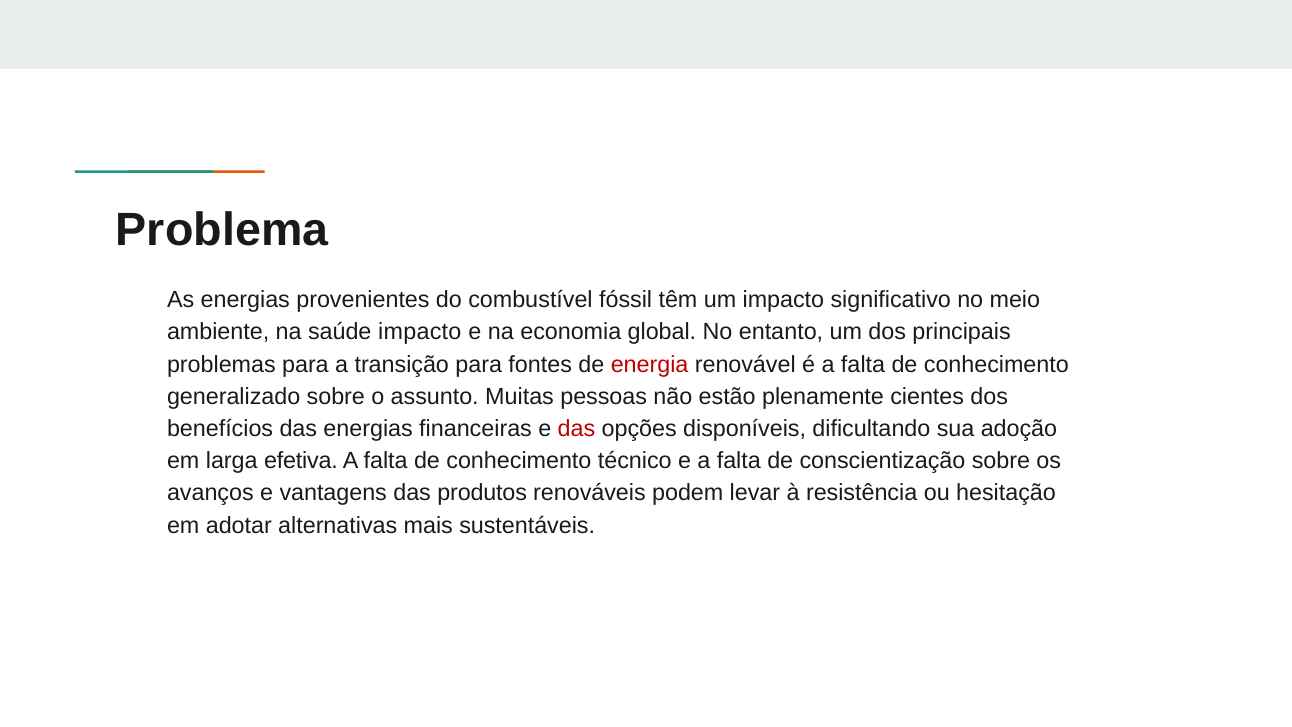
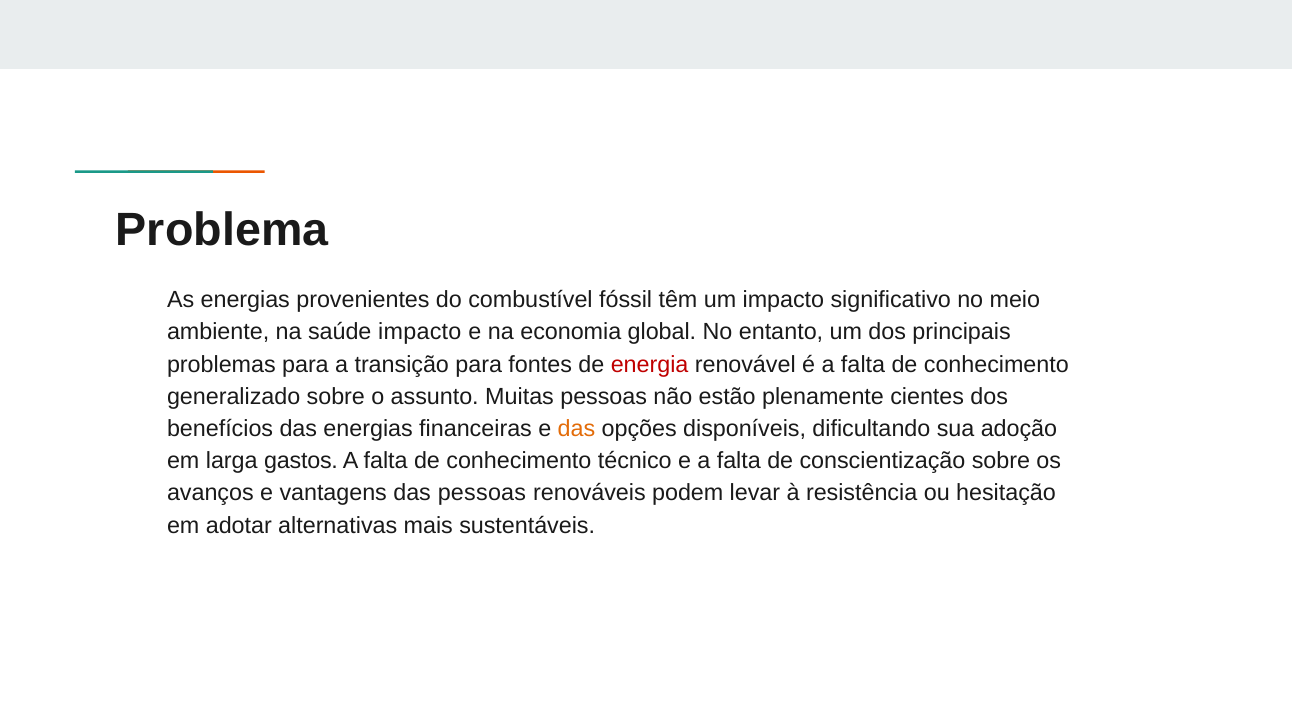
das colour: red -> orange (577, 429)
efetiva: efetiva -> gastos (301, 461)
das produtos: produtos -> pessoas (482, 493)
